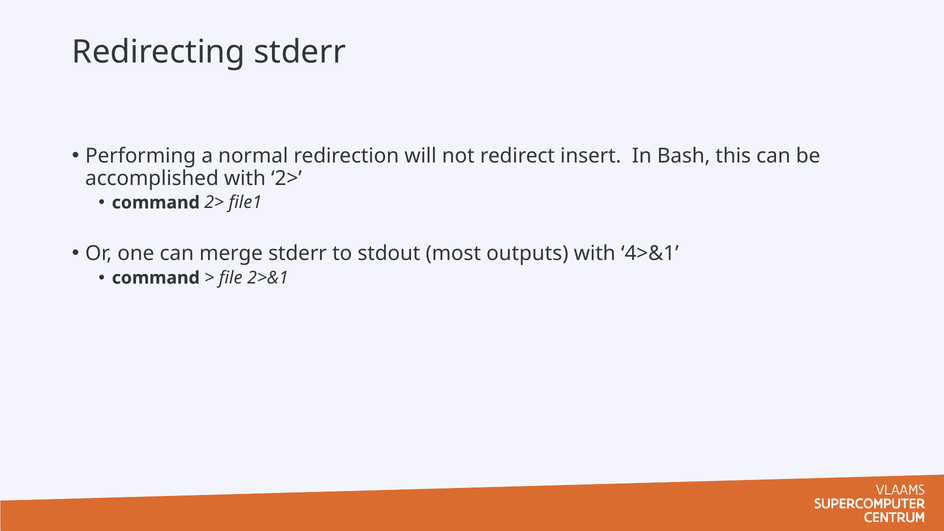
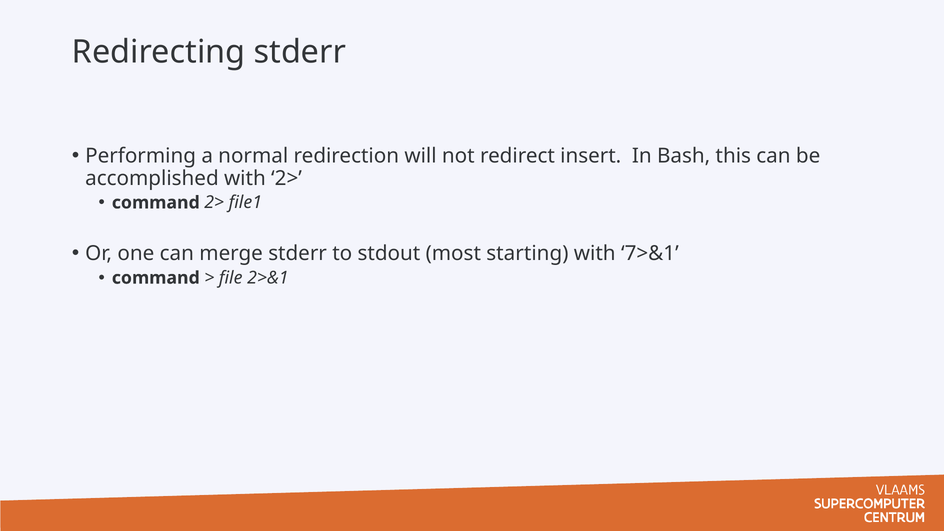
outputs: outputs -> starting (527, 253)
4>&1: 4>&1 -> 7>&1 (650, 253)
